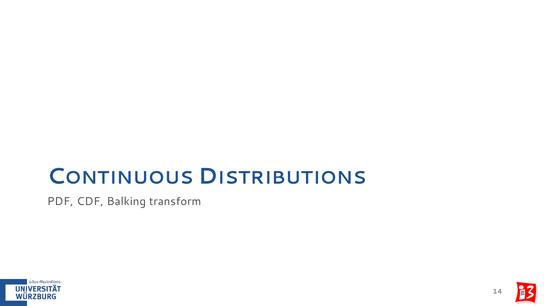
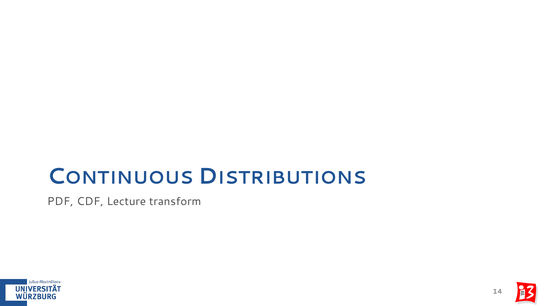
Balking: Balking -> Lecture (126, 201)
